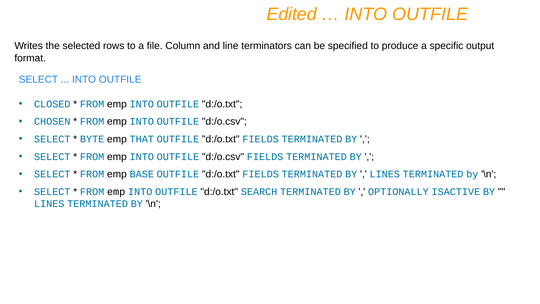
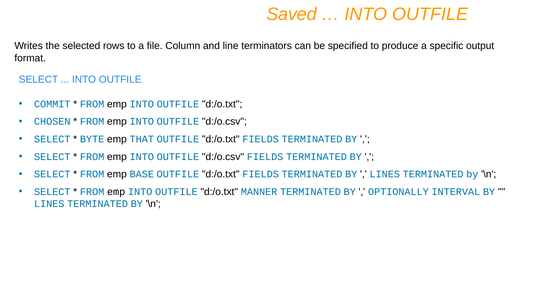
Edited: Edited -> Saved (292, 14)
CLOSED: CLOSED -> COMMIT (52, 104)
SEARCH: SEARCH -> MANNER (259, 192)
ISACTIVE: ISACTIVE -> INTERVAL (456, 192)
